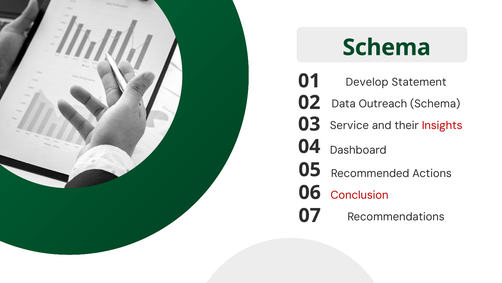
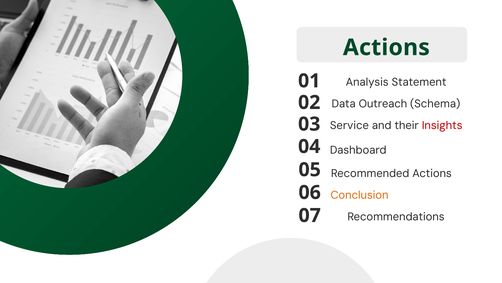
Schema: Schema -> Actions (386, 47)
Develop: Develop -> Analysis (367, 82)
Conclusion colour: red -> orange (360, 195)
